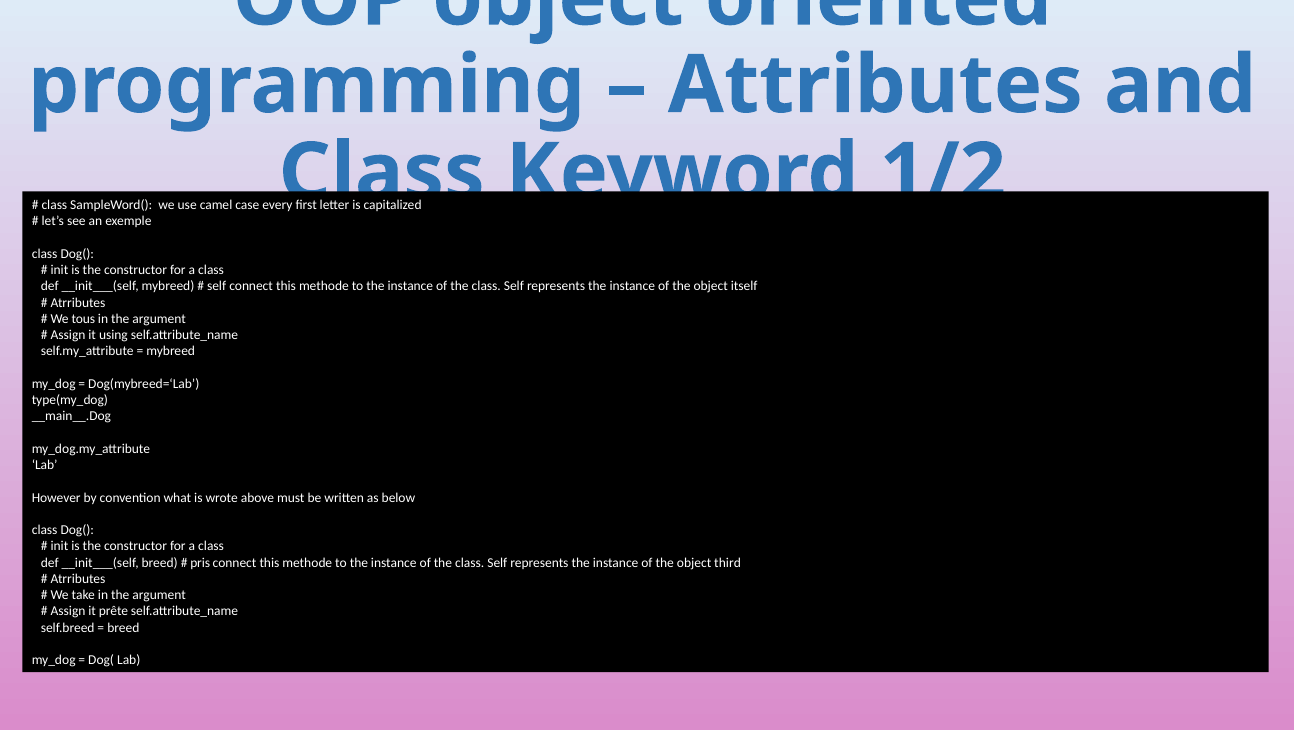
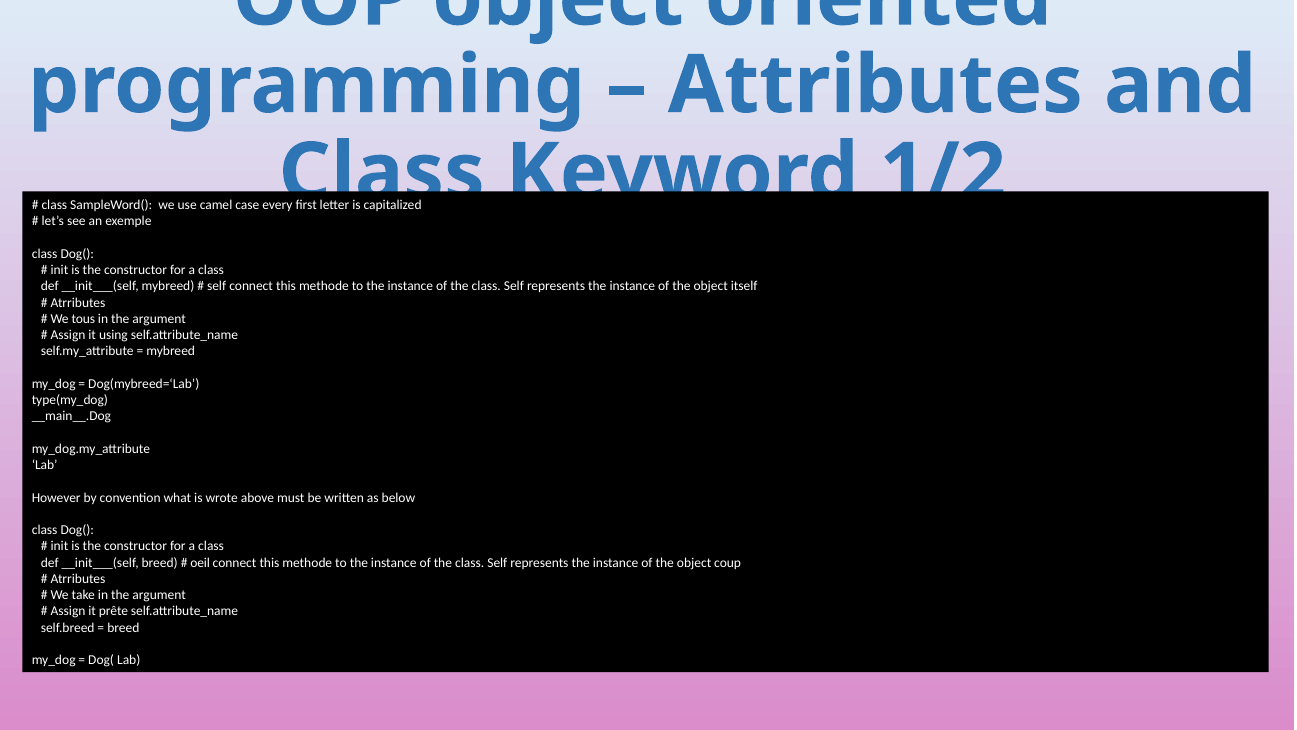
pris: pris -> oeil (200, 562)
third: third -> coup (728, 562)
